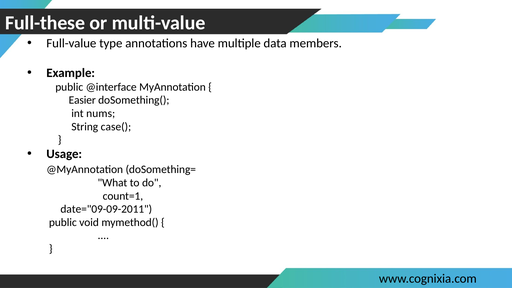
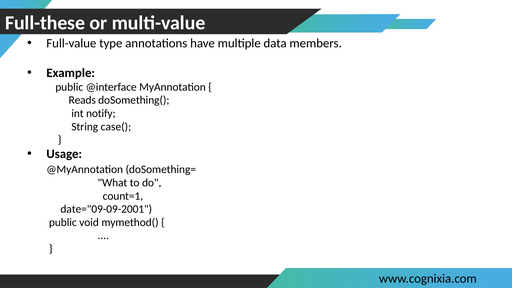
Easier: Easier -> Reads (82, 100)
nums: nums -> notify (101, 113)
date="09-09-2011: date="09-09-2011 -> date="09-09-2001 (106, 209)
